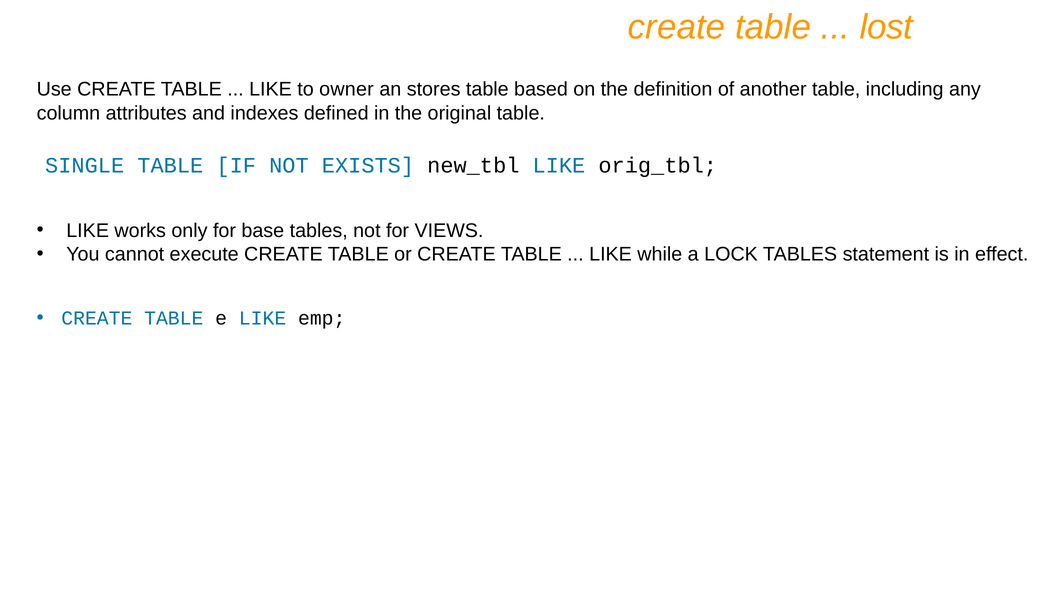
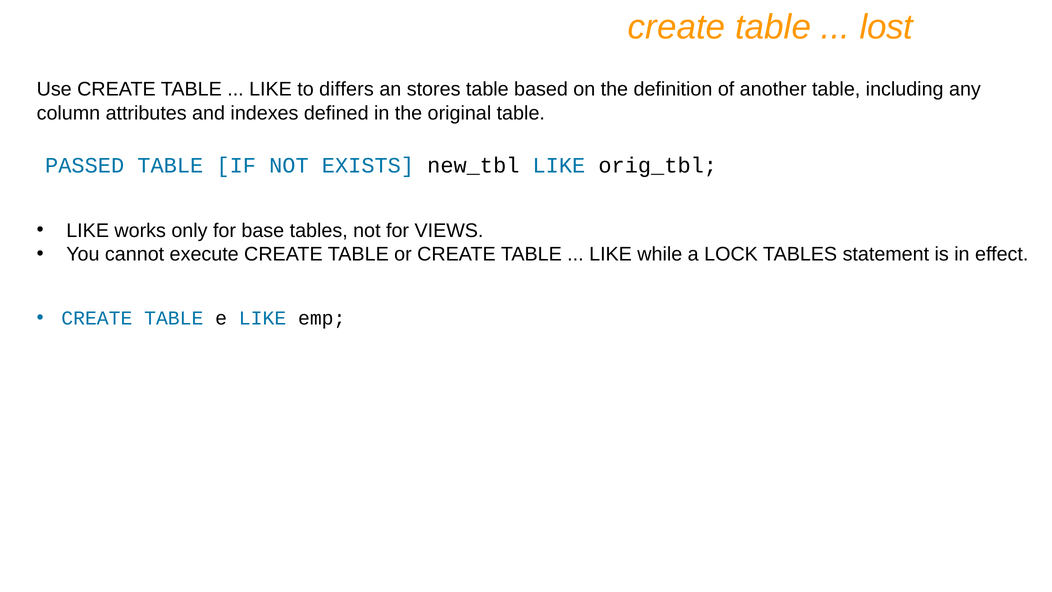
owner: owner -> differs (347, 89)
SINGLE: SINGLE -> PASSED (85, 165)
